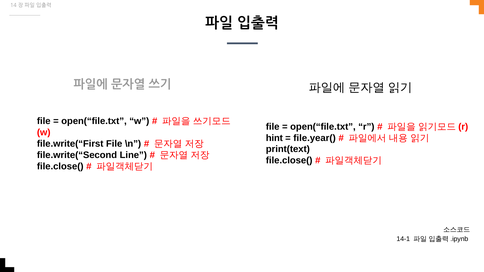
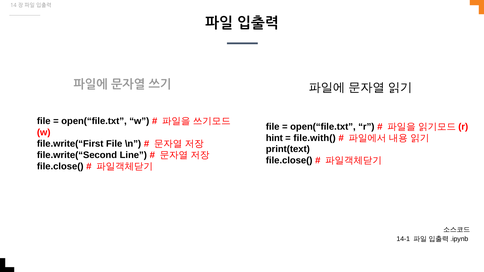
file.year(: file.year( -> file.with( (315, 138)
